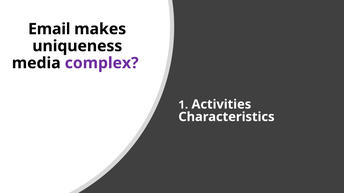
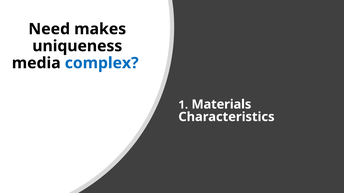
Email: Email -> Need (49, 29)
complex colour: purple -> blue (102, 63)
Activities: Activities -> Materials (221, 105)
